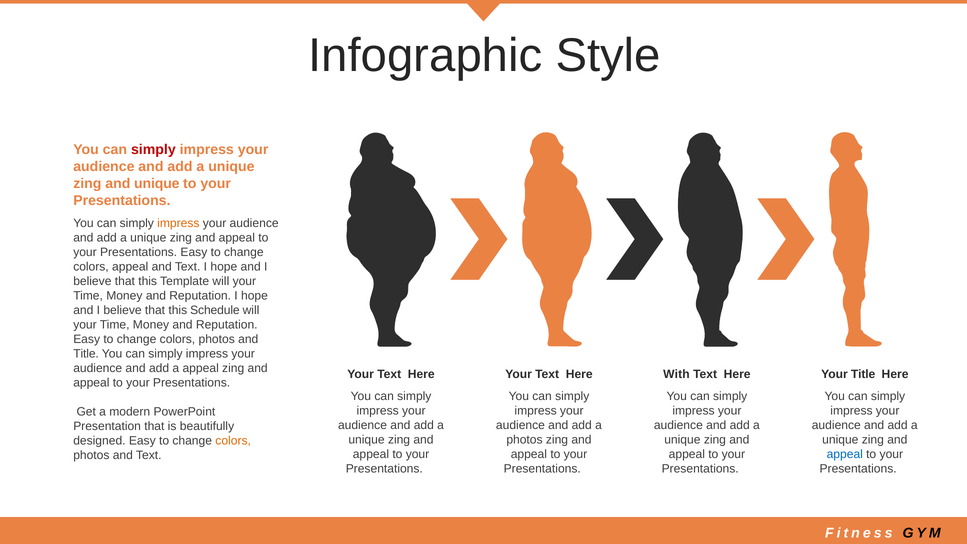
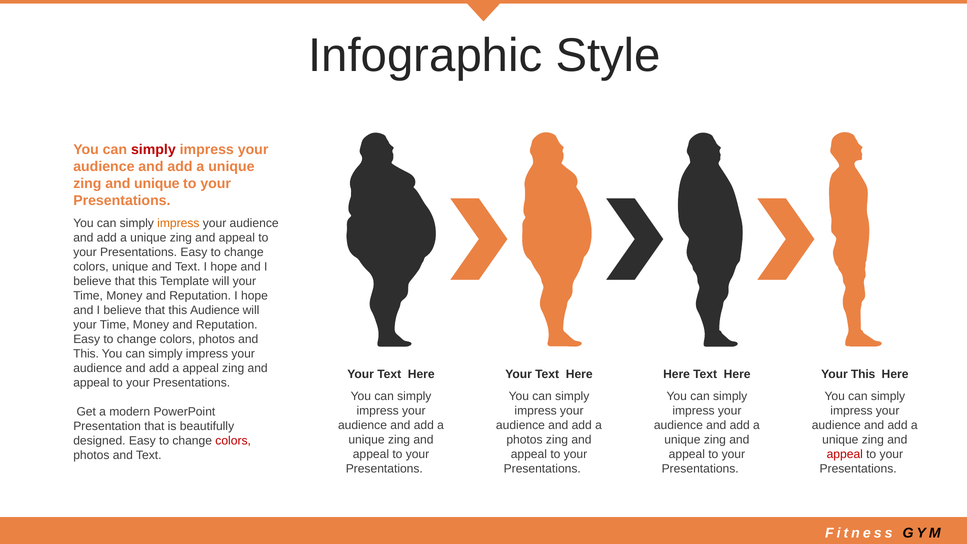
colors appeal: appeal -> unique (130, 267)
this Schedule: Schedule -> Audience (215, 310)
Title: Title -> This (86, 354)
With: With -> Here (677, 374)
Your Title: Title -> This (863, 374)
colors colour: orange -> red (233, 441)
appeal colour: blue -> red (845, 454)
